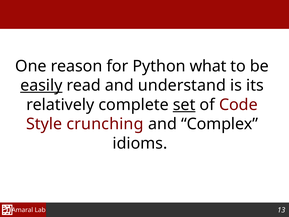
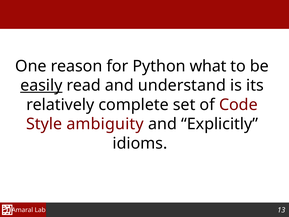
set underline: present -> none (184, 105)
crunching: crunching -> ambiguity (105, 124)
Complex: Complex -> Explicitly (220, 124)
